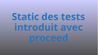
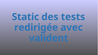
introduit: introduit -> redirigée (36, 28)
proceed: proceed -> valident (49, 38)
